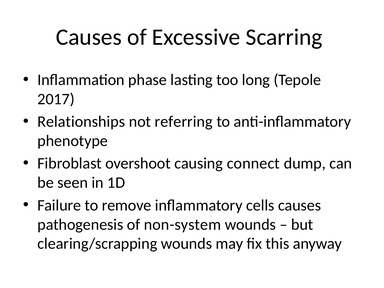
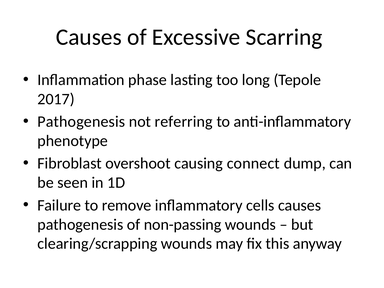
Relationships: Relationships -> Pathogenesis (81, 122)
non-system: non-system -> non-passing (183, 224)
